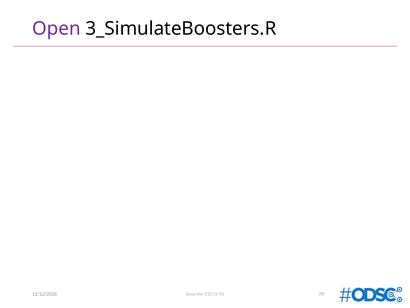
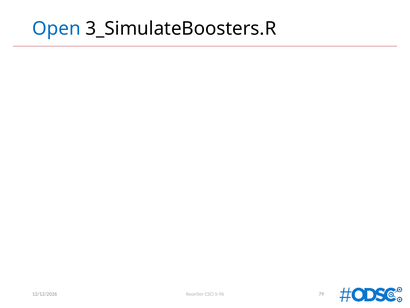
Open colour: purple -> blue (56, 28)
